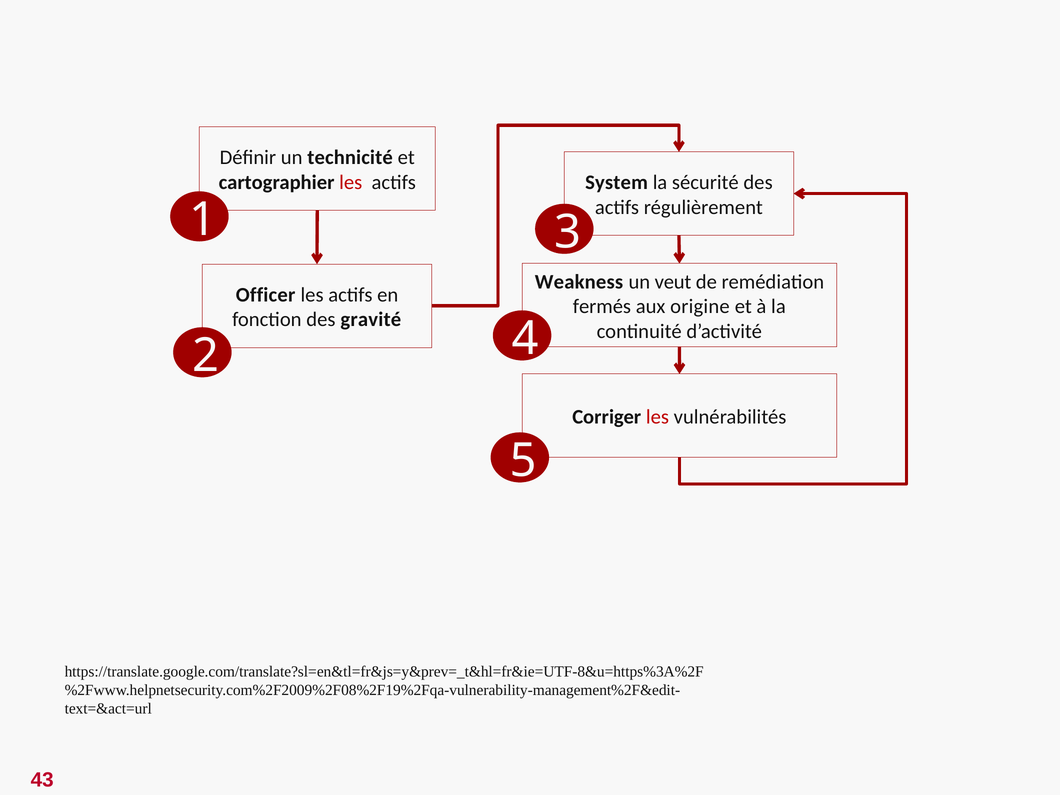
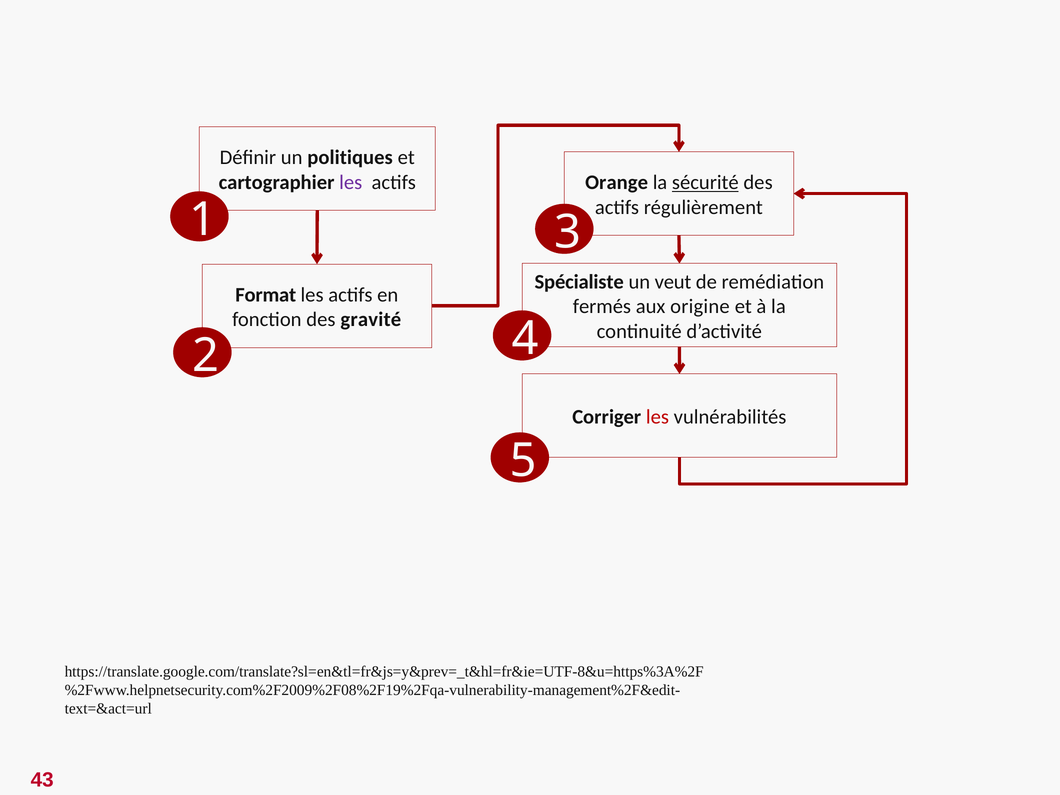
technicité: technicité -> politiques (350, 158)
les colour: red -> purple (351, 182)
System: System -> Orange (617, 183)
sécurité underline: none -> present (705, 183)
Weakness: Weakness -> Spécialiste (579, 282)
Officer: Officer -> Format (266, 295)
